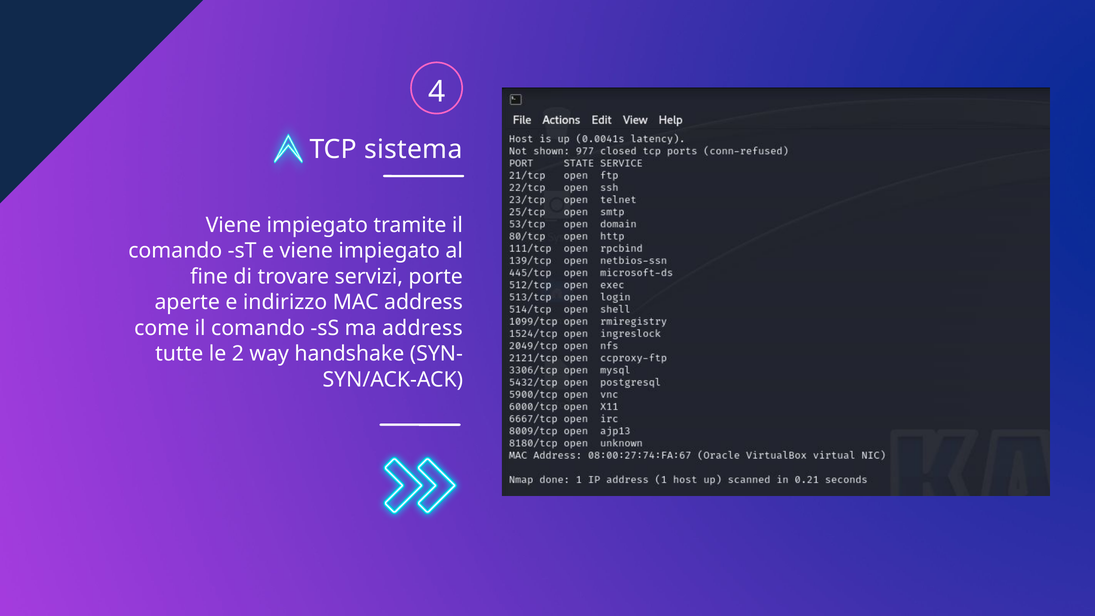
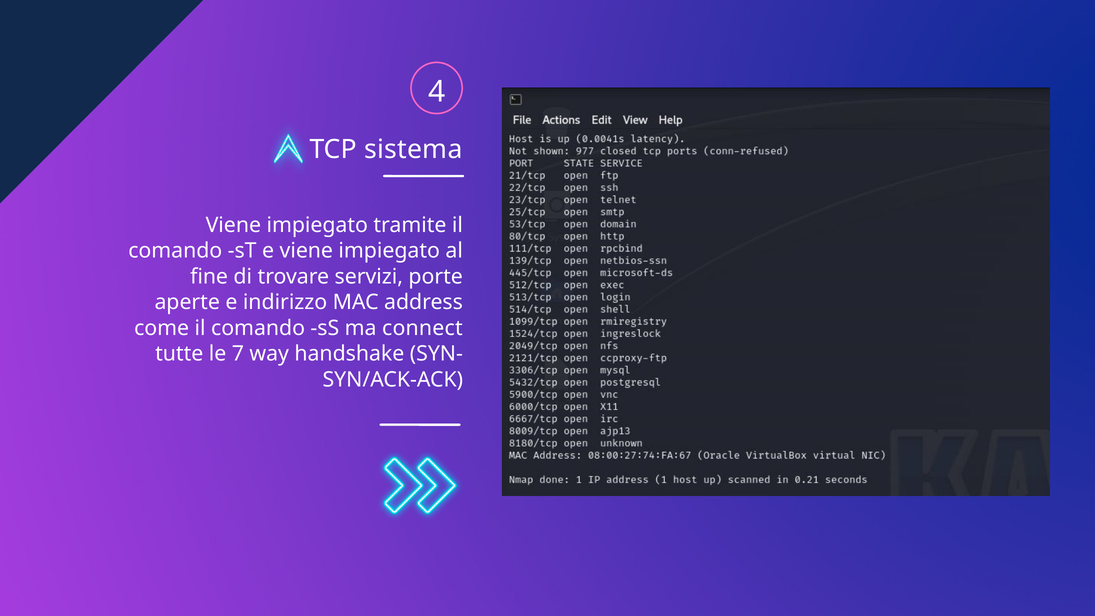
ma address: address -> connect (422, 328)
2: 2 -> 7 (238, 354)
